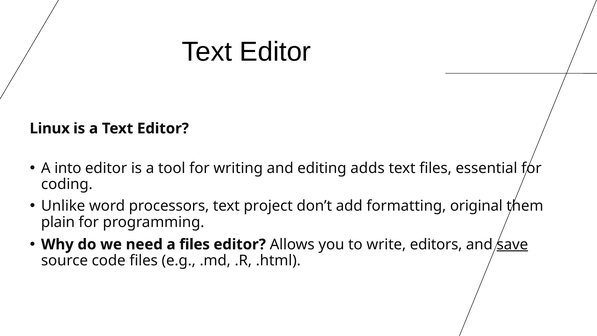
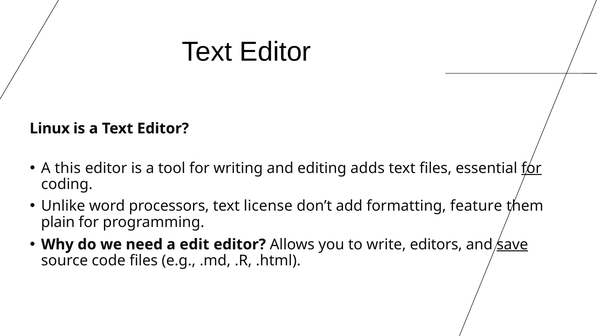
into: into -> this (68, 168)
for underline: none -> present (531, 168)
project: project -> license (268, 206)
original: original -> feature (476, 206)
a files: files -> edit (194, 244)
